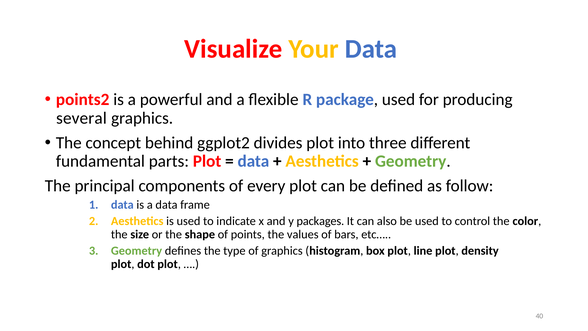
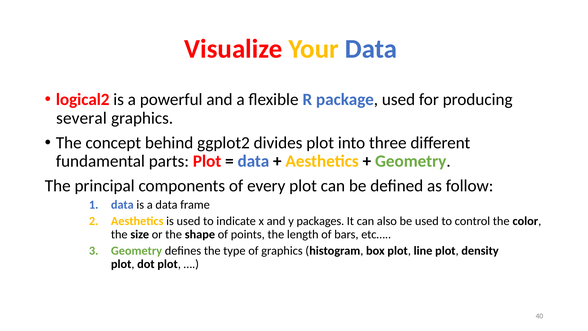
points2: points2 -> logical2 (83, 99)
values: values -> length (303, 234)
